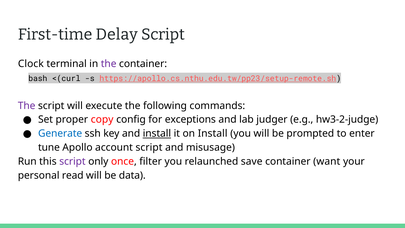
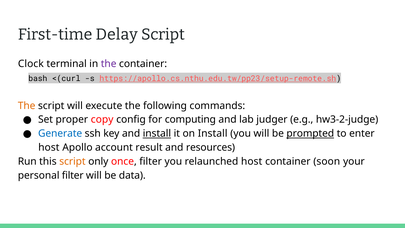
The colour: purple -> orange (27, 106)
exceptions: exceptions -> computing (190, 120)
prompted underline: none -> present (310, 134)
tune: tune -> host (49, 147)
account script: script -> result (149, 147)
misusage: misusage -> resources (211, 147)
script colour: purple -> orange (72, 161)
relaunched save: save -> host (252, 161)
want: want -> soon (327, 161)
personal read: read -> filter (73, 175)
